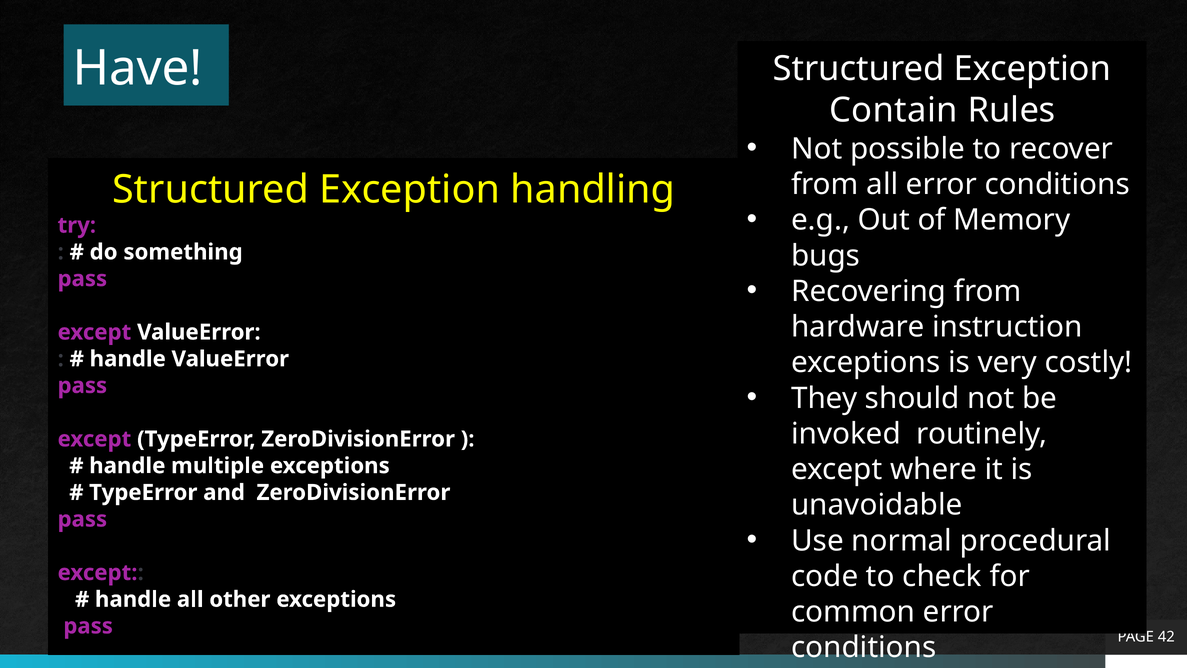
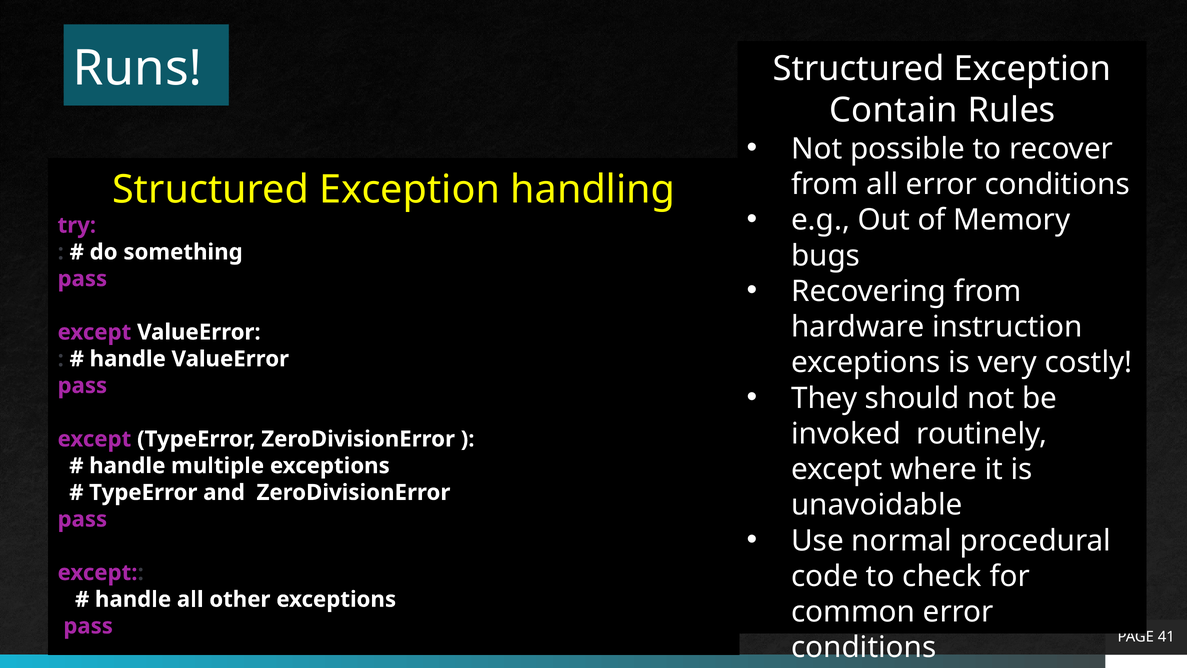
Have: Have -> Runs (137, 68)
42: 42 -> 41 (1166, 637)
